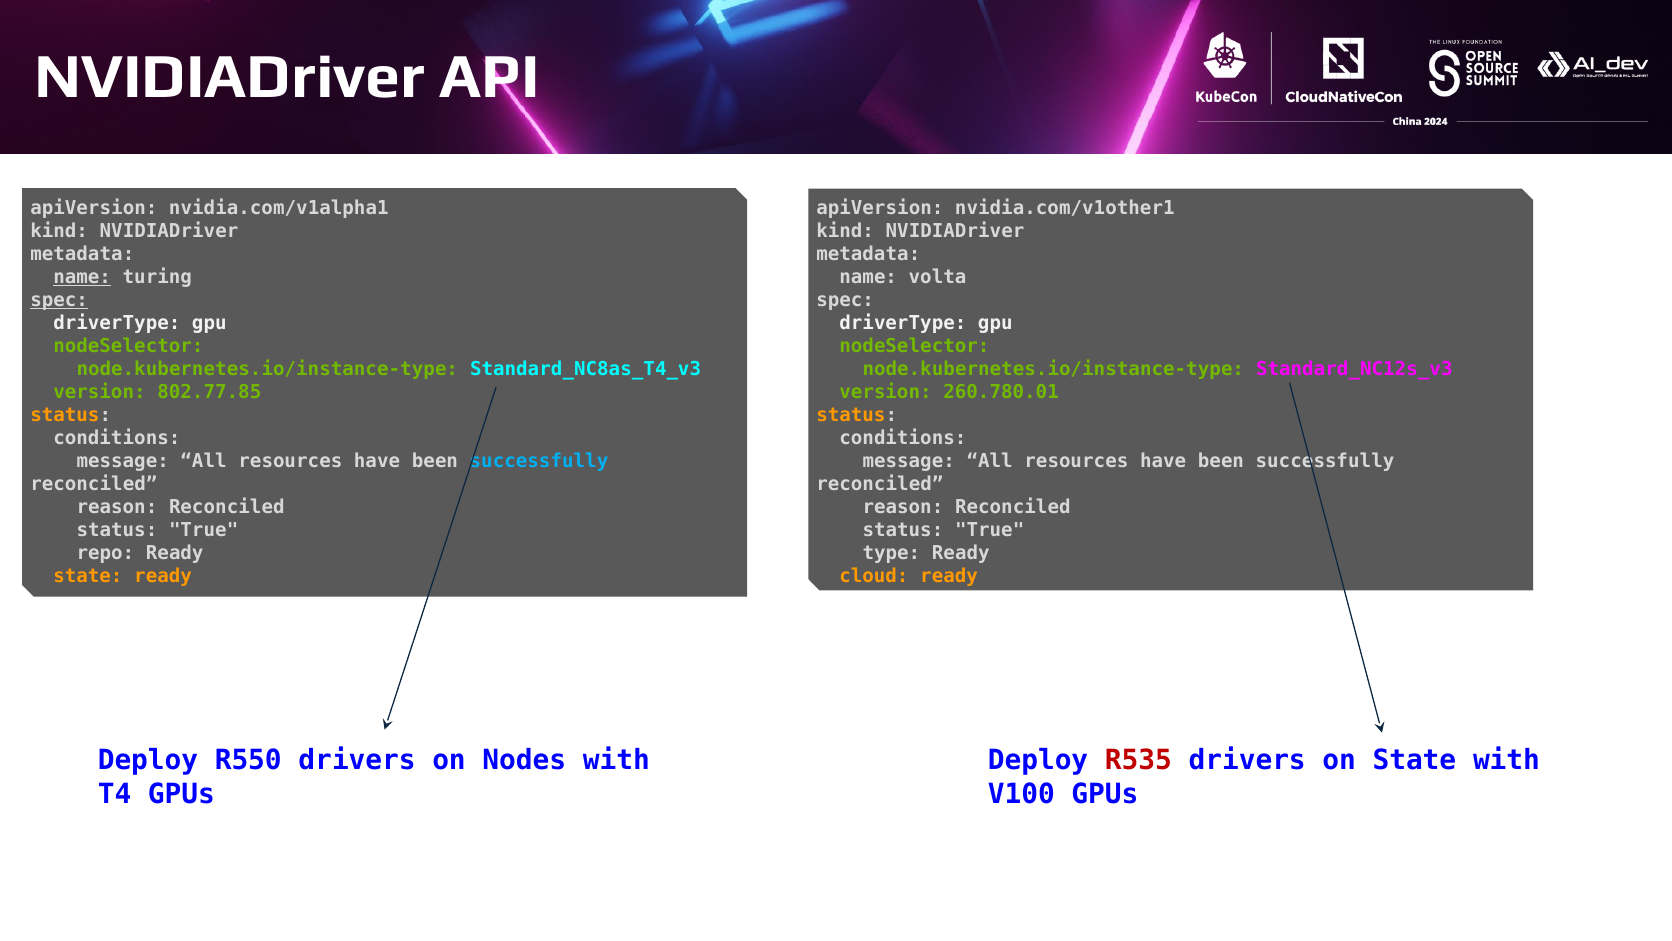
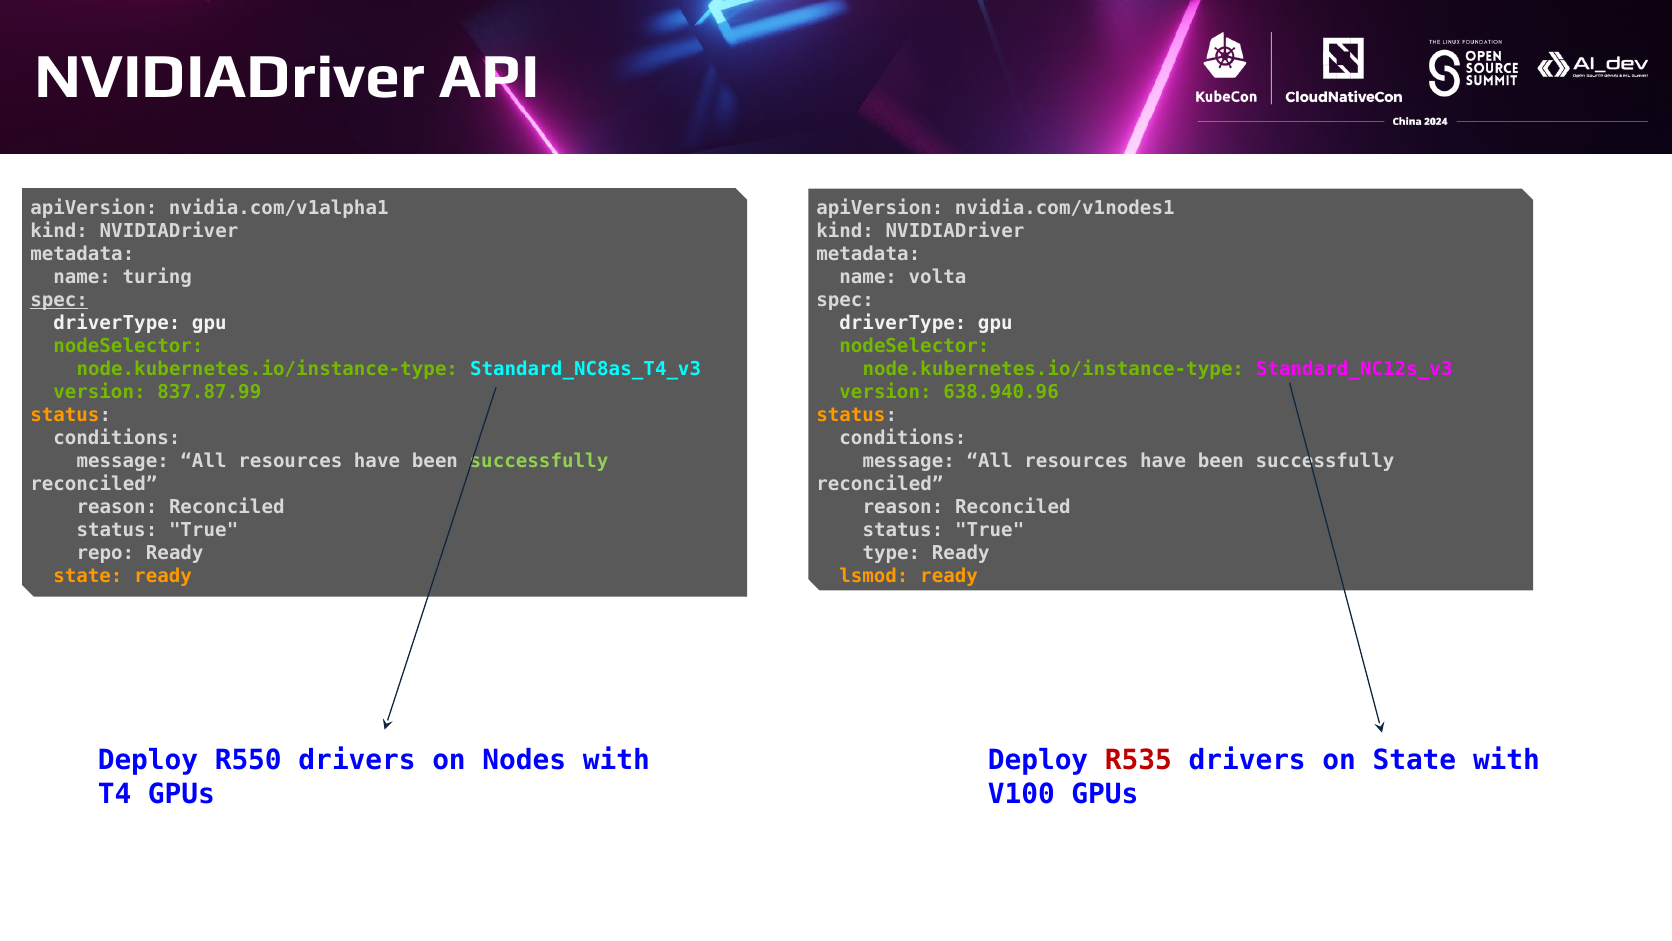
nvidia.com/v1other1: nvidia.com/v1other1 -> nvidia.com/v1nodes1 (1065, 208)
name underline: present -> none (82, 277)
802.77.85: 802.77.85 -> 837.87.99 (209, 392)
260.780.01: 260.780.01 -> 638.940.96 (1001, 392)
successfully colour: light blue -> light green (539, 461)
cloud: cloud -> lsmod (874, 576)
